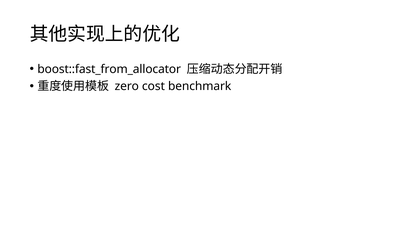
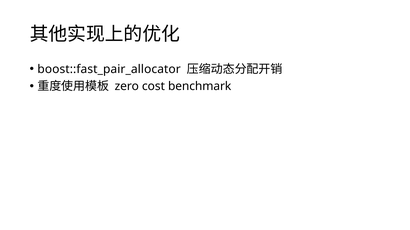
boost::fast_from_allocator: boost::fast_from_allocator -> boost::fast_pair_allocator (109, 69)
